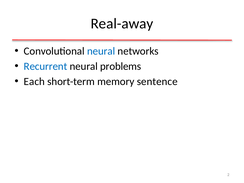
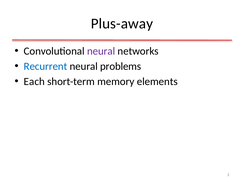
Real-away: Real-away -> Plus-away (122, 24)
neural colour: blue -> purple (101, 51)
sentence: sentence -> elements (157, 82)
